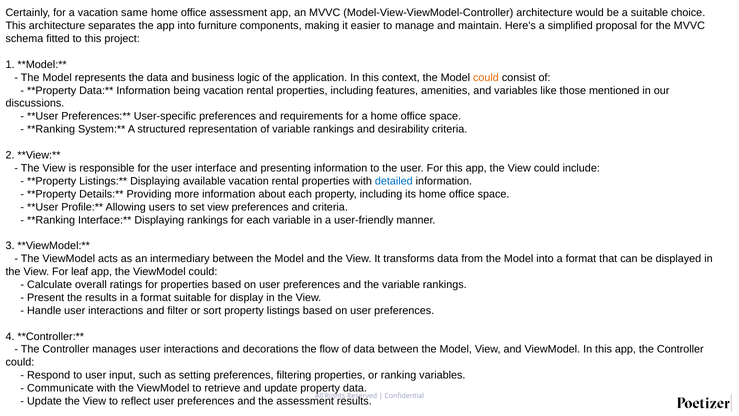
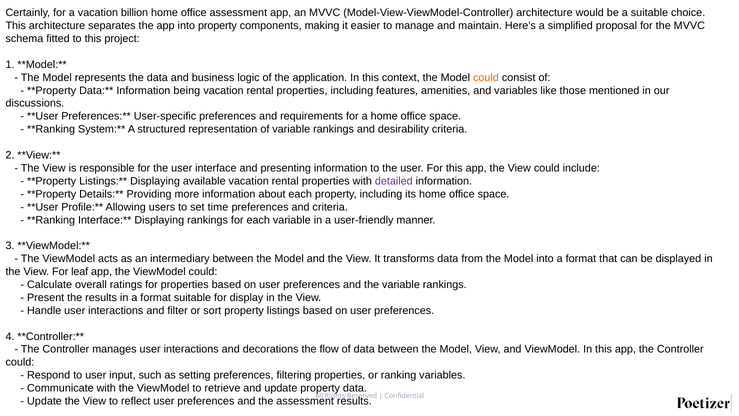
same: same -> billion (135, 13)
into furniture: furniture -> property (217, 26)
detailed colour: blue -> purple (394, 181)
set view: view -> time (218, 207)
